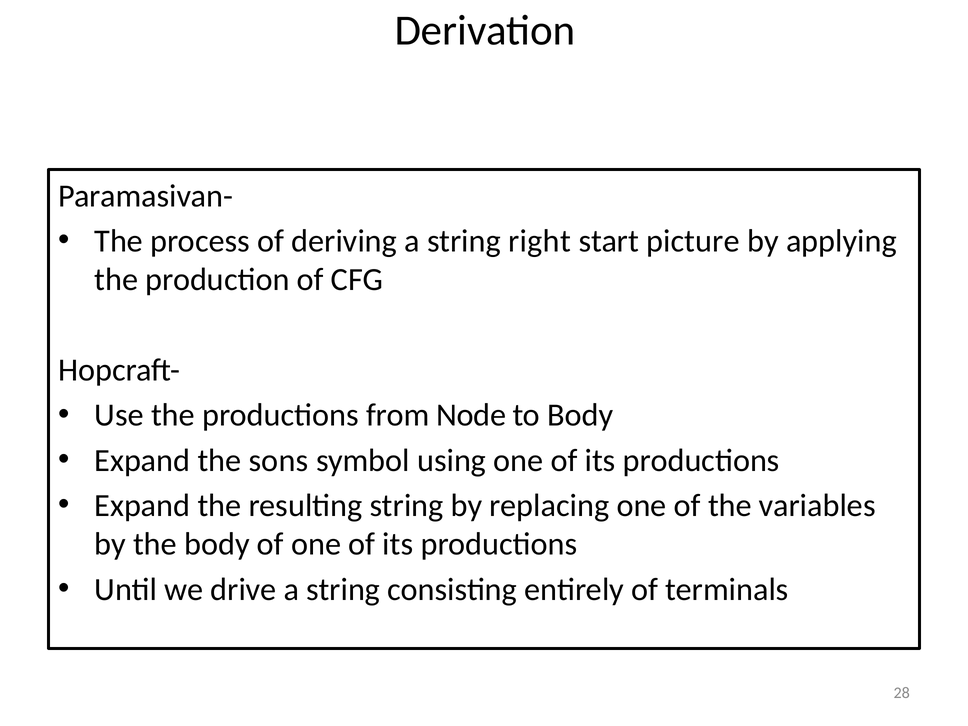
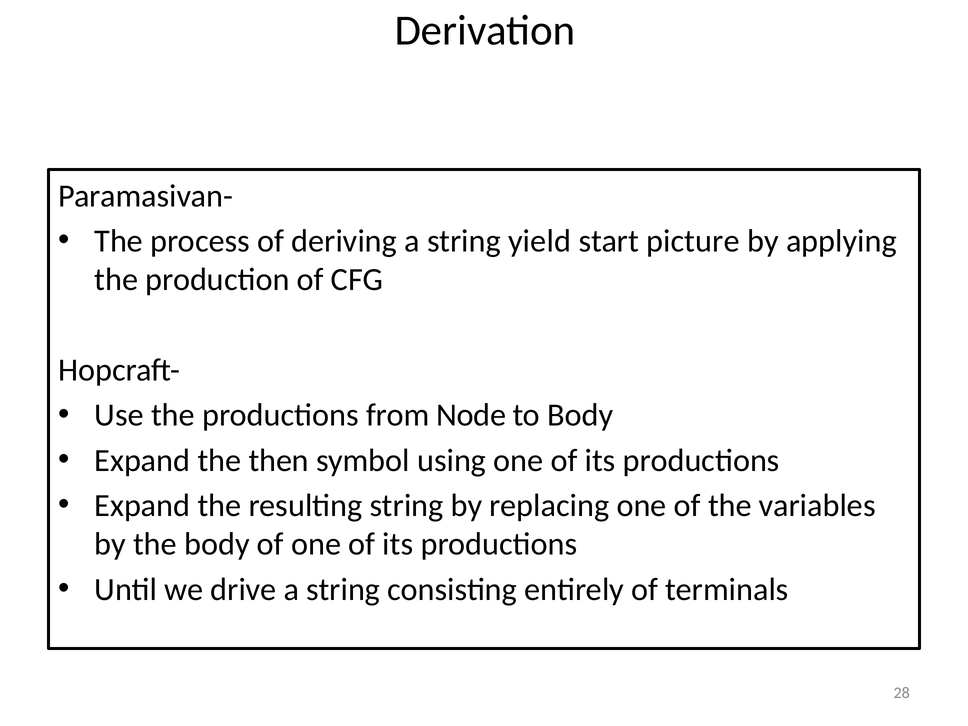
right: right -> yield (540, 241)
sons: sons -> then (279, 460)
